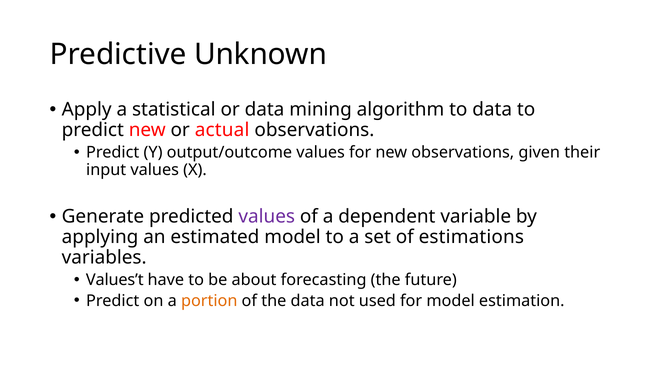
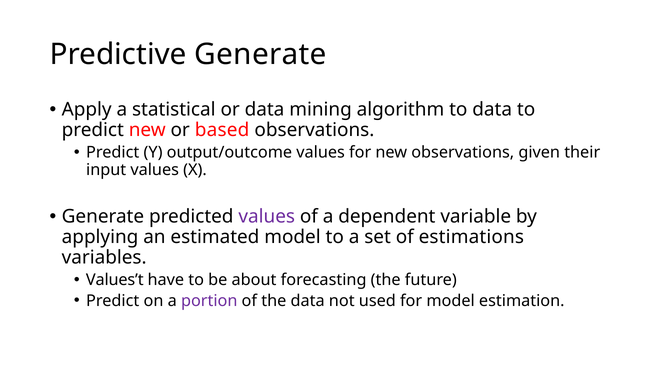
Predictive Unknown: Unknown -> Generate (260, 55)
actual: actual -> based (222, 130)
portion colour: orange -> purple (209, 301)
